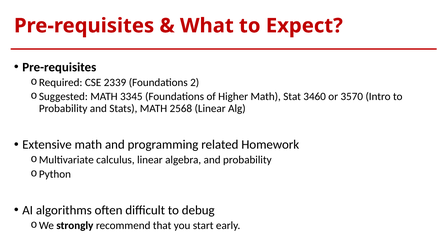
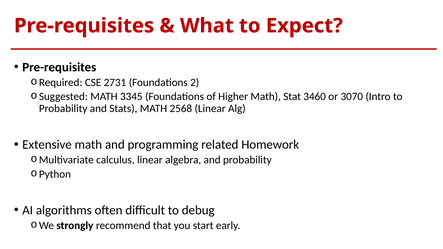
2339: 2339 -> 2731 (115, 82)
3570: 3570 -> 3070 (352, 97)
